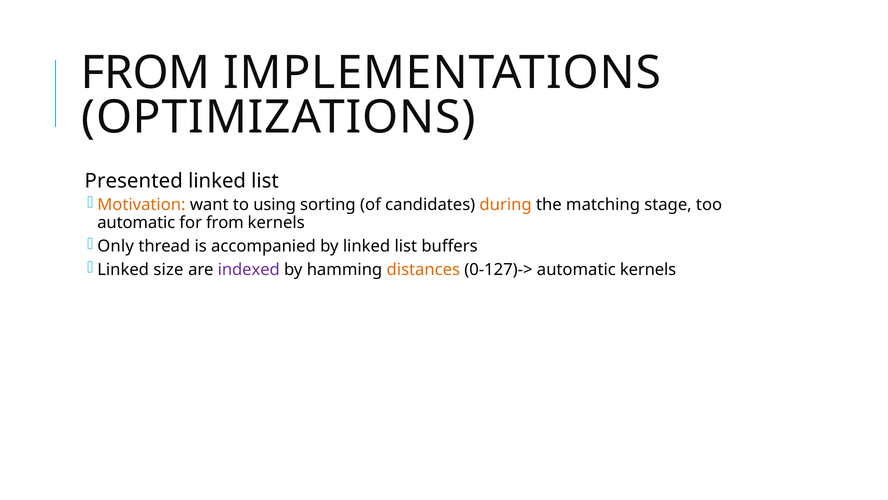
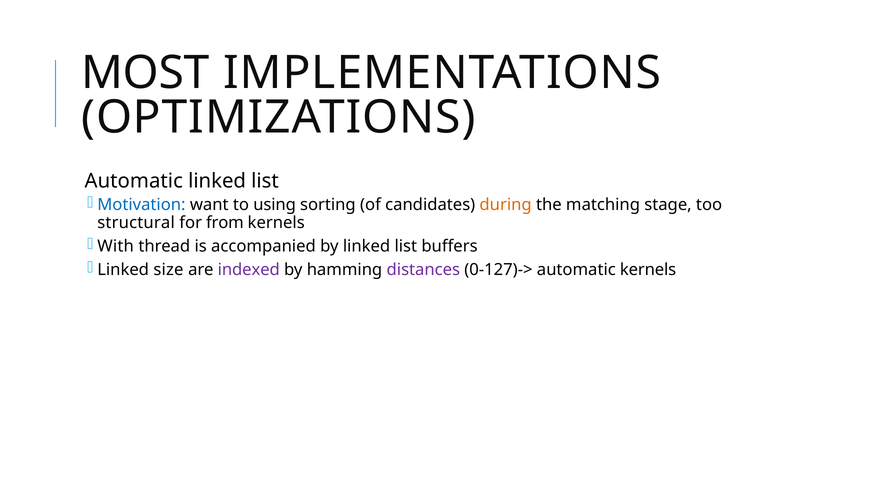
FROM: FROM -> MOST (145, 73)
Presented: Presented -> Automatic (134, 181)
Motivation colour: orange -> blue (141, 204)
automatic: automatic -> structural (136, 222)
Only: Only -> With (116, 246)
distances colour: orange -> purple (423, 270)
